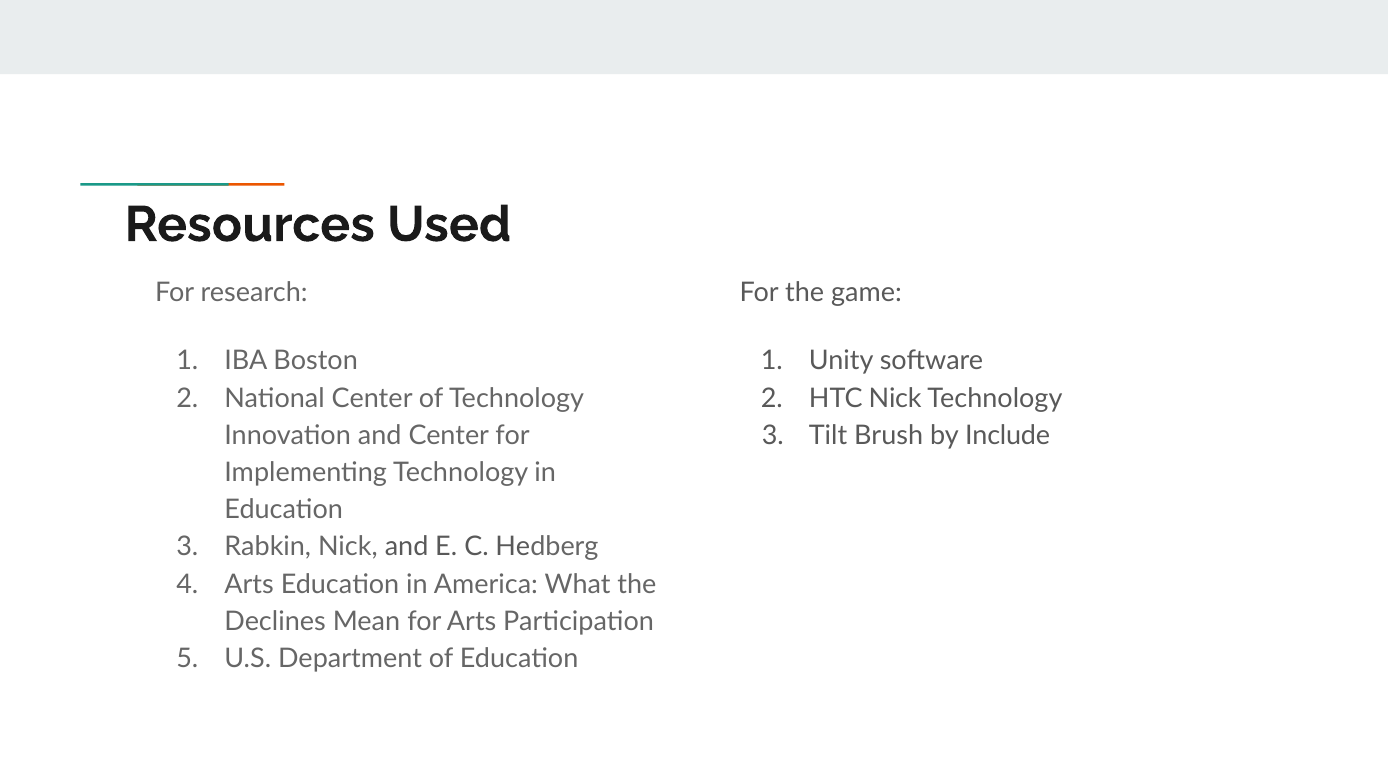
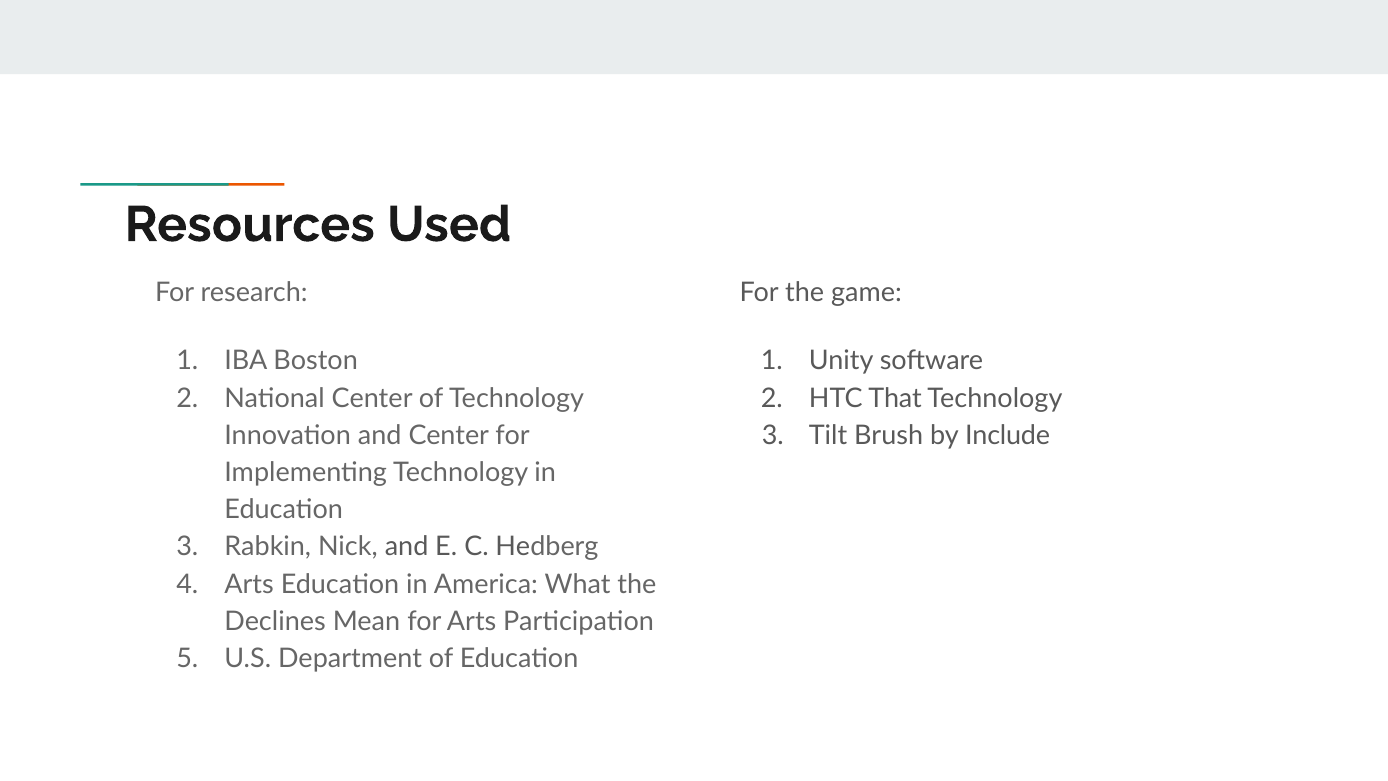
HTC Nick: Nick -> That (895, 398)
